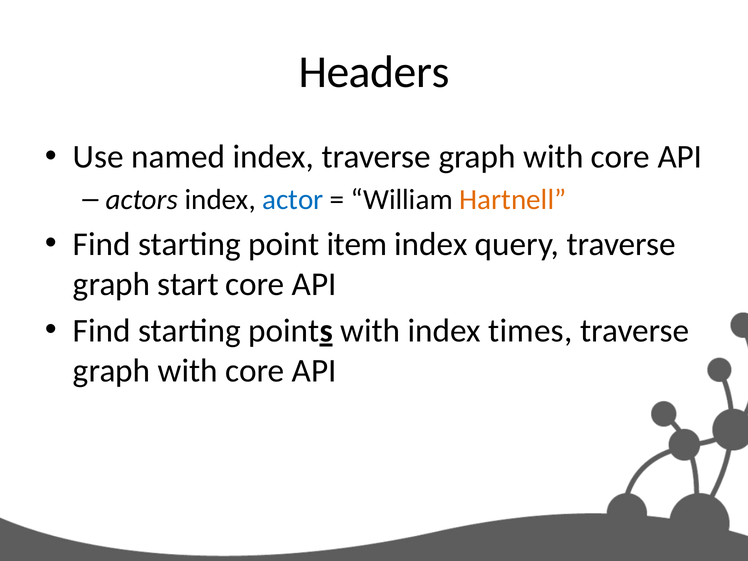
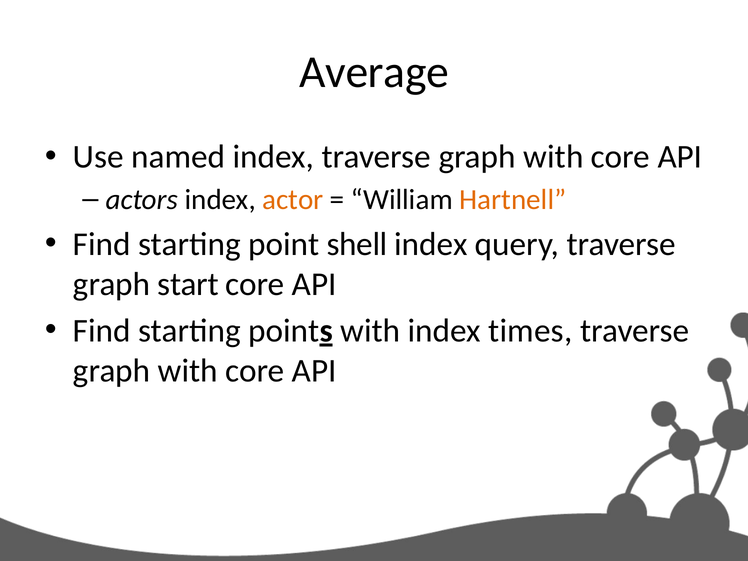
Headers: Headers -> Average (374, 72)
actor colour: blue -> orange (293, 200)
item: item -> shell (357, 244)
